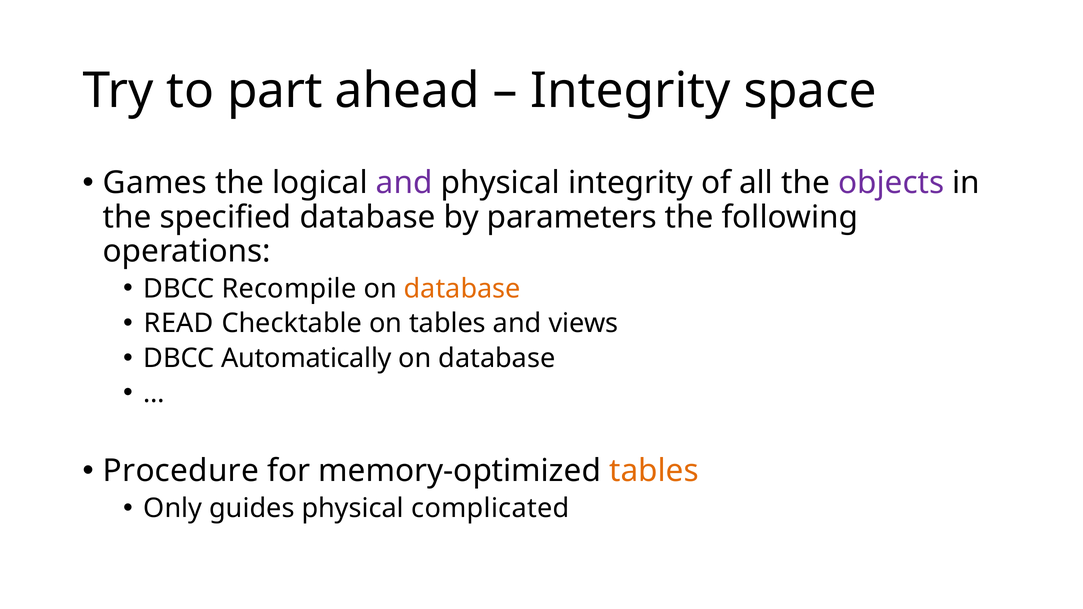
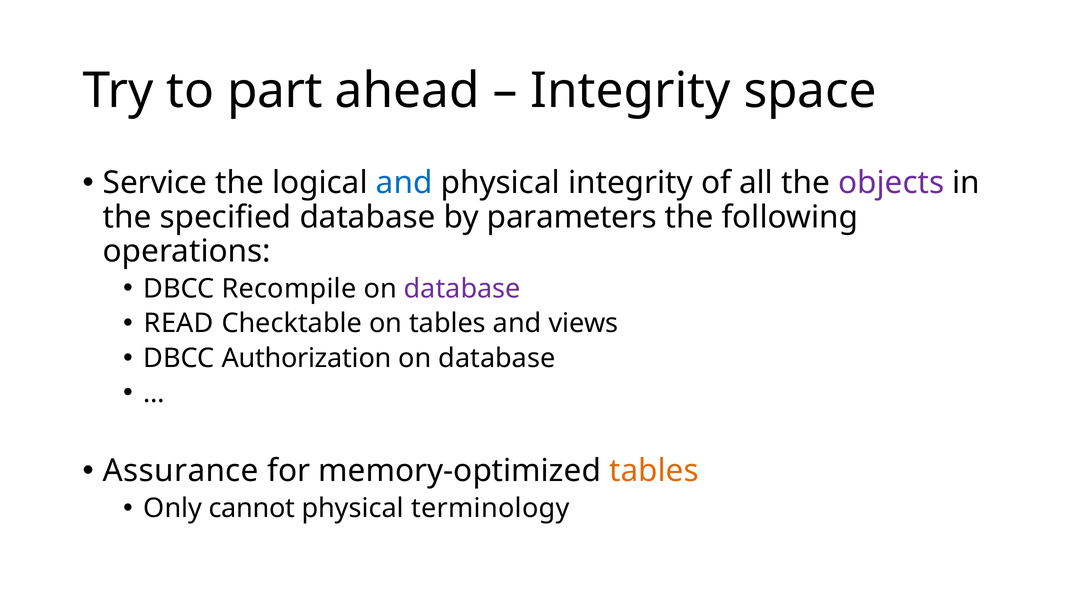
Games: Games -> Service (155, 183)
and colour: purple -> blue (404, 183)
database colour: orange -> purple (462, 289)
Automatically: Automatically -> Authorization (306, 358)
Procedure: Procedure -> Assurance (181, 471)
guides: guides -> cannot (252, 508)
complicated: complicated -> terminology (490, 508)
